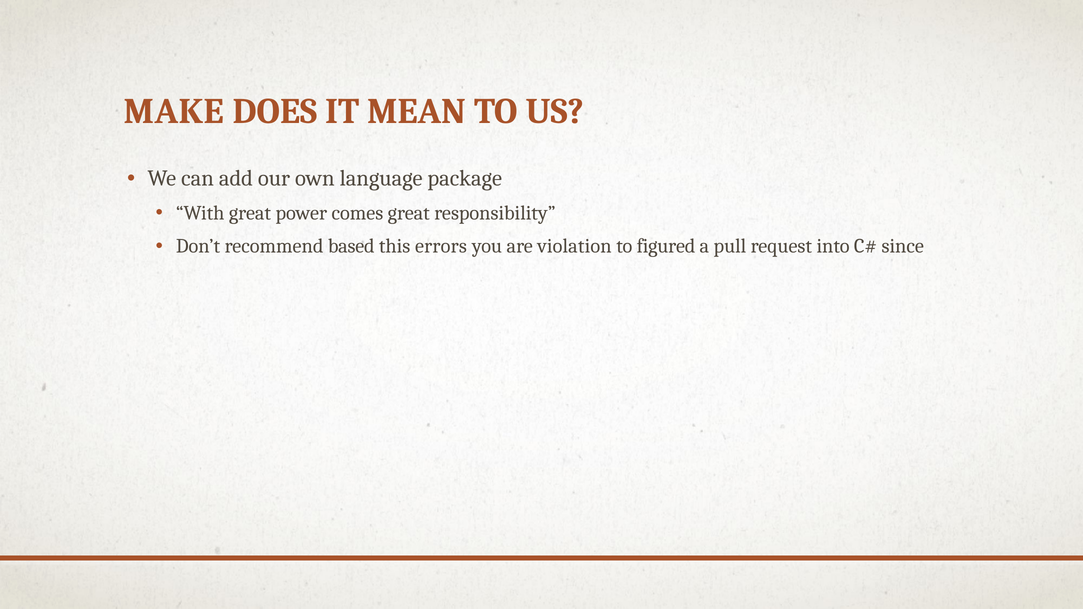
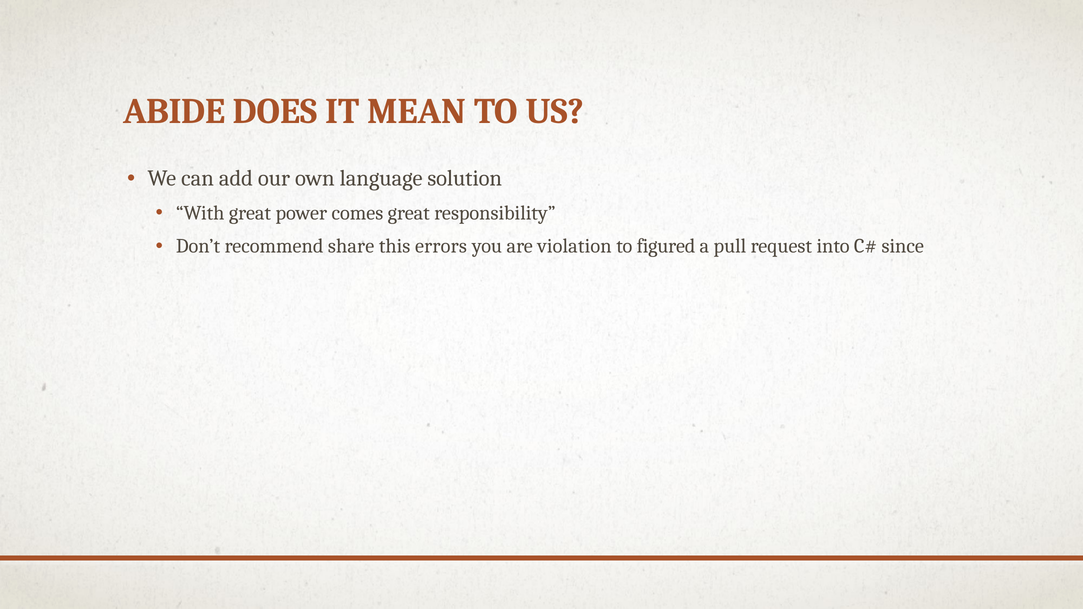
MAKE: MAKE -> ABIDE (174, 112)
package: package -> solution (465, 179)
based: based -> share (351, 246)
